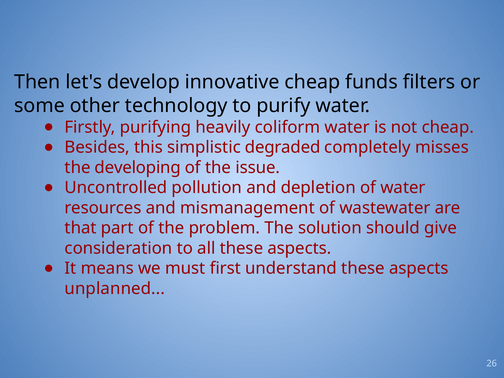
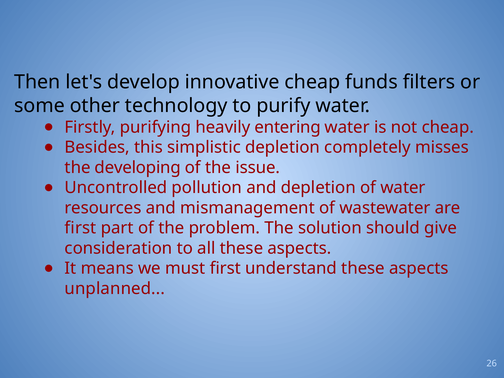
coliform: coliform -> entering (288, 127)
simplistic degraded: degraded -> depletion (283, 147)
that: that -> first (81, 228)
